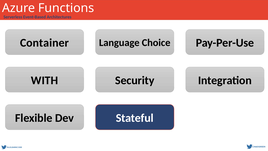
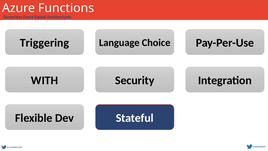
Container: Container -> Triggering (44, 43)
